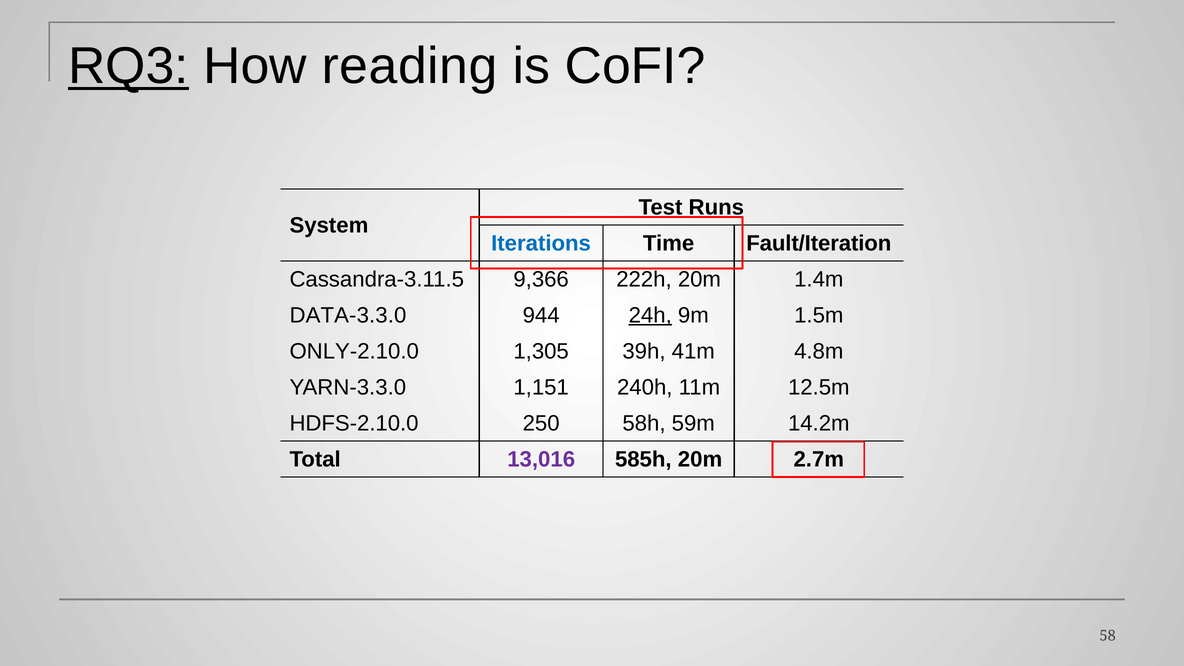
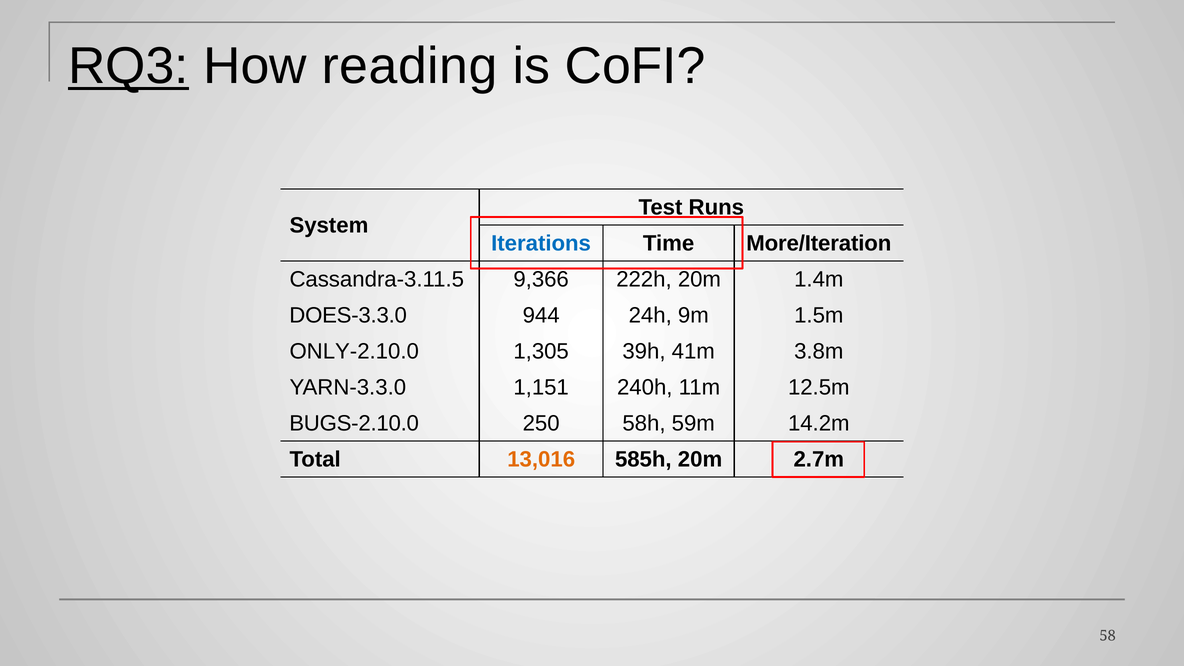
Fault/Iteration: Fault/Iteration -> More/Iteration (819, 243)
DATA-3.3.0: DATA-3.3.0 -> DOES-3.3.0 (348, 315)
24h underline: present -> none (650, 315)
4.8m: 4.8m -> 3.8m (819, 351)
HDFS-2.10.0: HDFS-2.10.0 -> BUGS-2.10.0 (354, 423)
13,016 colour: purple -> orange (541, 459)
